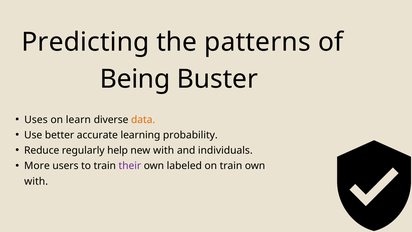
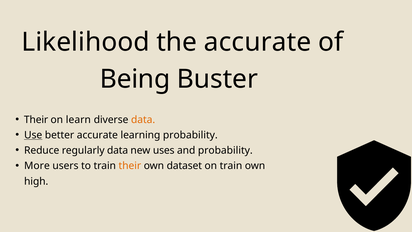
Predicting: Predicting -> Likelihood (86, 42)
the patterns: patterns -> accurate (258, 42)
Uses: Uses -> Their (36, 120)
Use underline: none -> present (33, 135)
regularly help: help -> data (118, 150)
new with: with -> uses (164, 150)
and individuals: individuals -> probability (225, 150)
their colour: purple -> orange (130, 166)
labeled: labeled -> dataset (184, 166)
with: with -> high (36, 181)
